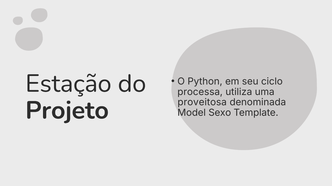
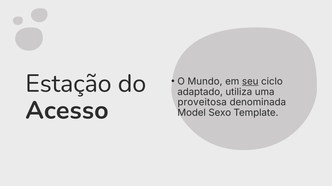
Python: Python -> Mundo (205, 82)
seu underline: none -> present (250, 82)
processa: processa -> adaptado (200, 92)
Projeto: Projeto -> Acesso (67, 111)
